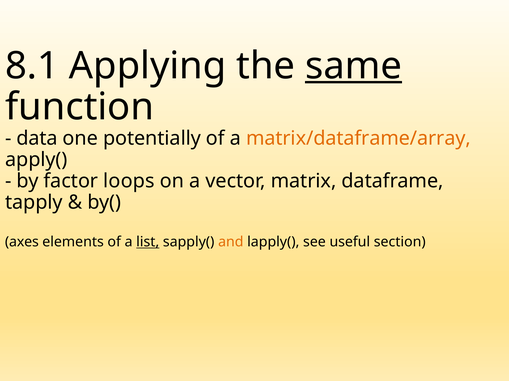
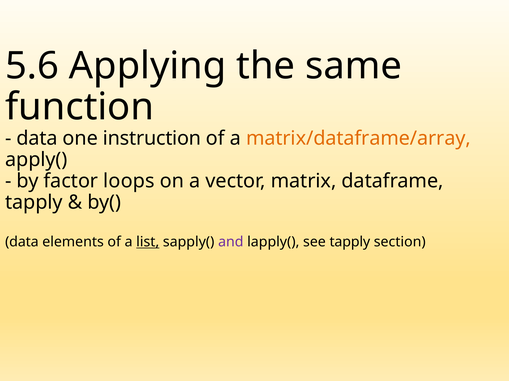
8.1: 8.1 -> 5.6 (32, 66)
same underline: present -> none (354, 66)
potentially: potentially -> instruction (152, 139)
axes: axes -> data (22, 242)
and colour: orange -> purple (231, 242)
see useful: useful -> tapply (350, 242)
